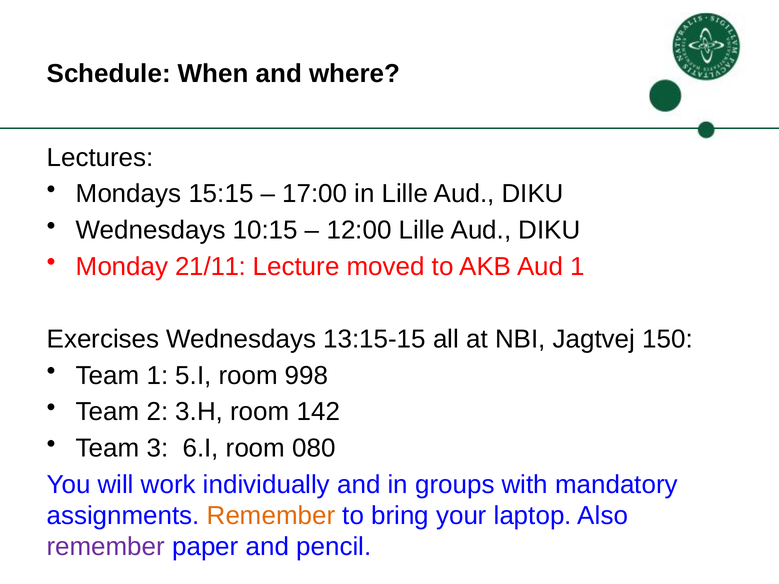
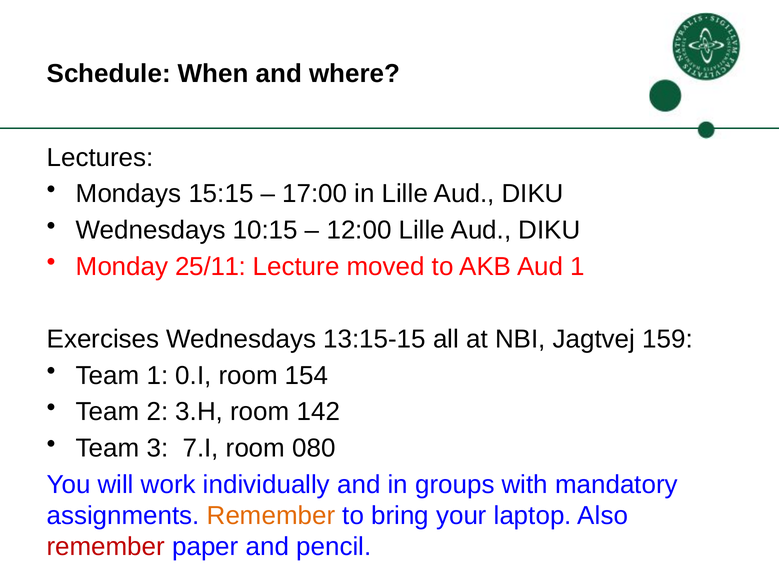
21/11: 21/11 -> 25/11 (211, 267)
150: 150 -> 159 (667, 339)
5.I: 5.I -> 0.I (193, 376)
998: 998 -> 154 (307, 376)
6.I: 6.I -> 7.I (201, 448)
remember colour: purple -> red (106, 547)
